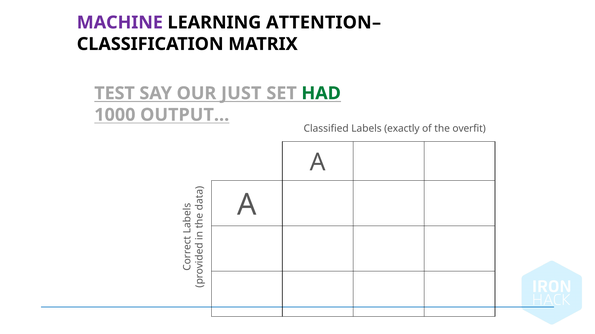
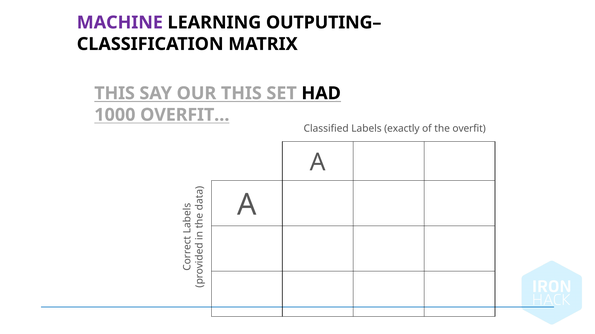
ATTENTION–: ATTENTION– -> OUTPUTING– (324, 23)
TEST: TEST -> THIS (115, 93)
OUR JUST: JUST -> THIS (241, 93)
HAD colour: green -> black (321, 93)
OUTPUT…: OUTPUT… -> OVERFIT… (185, 115)
